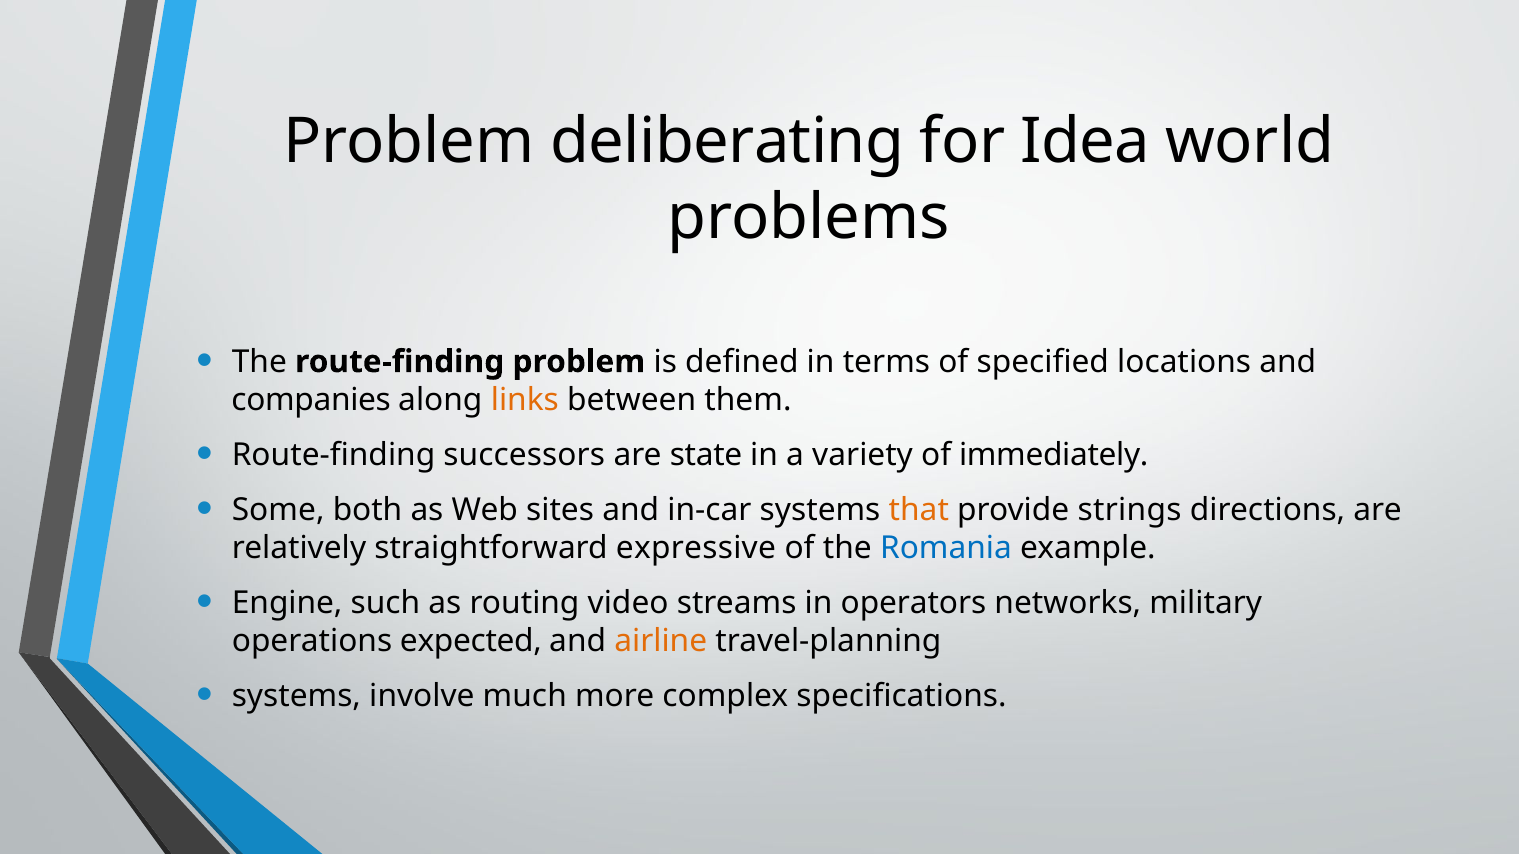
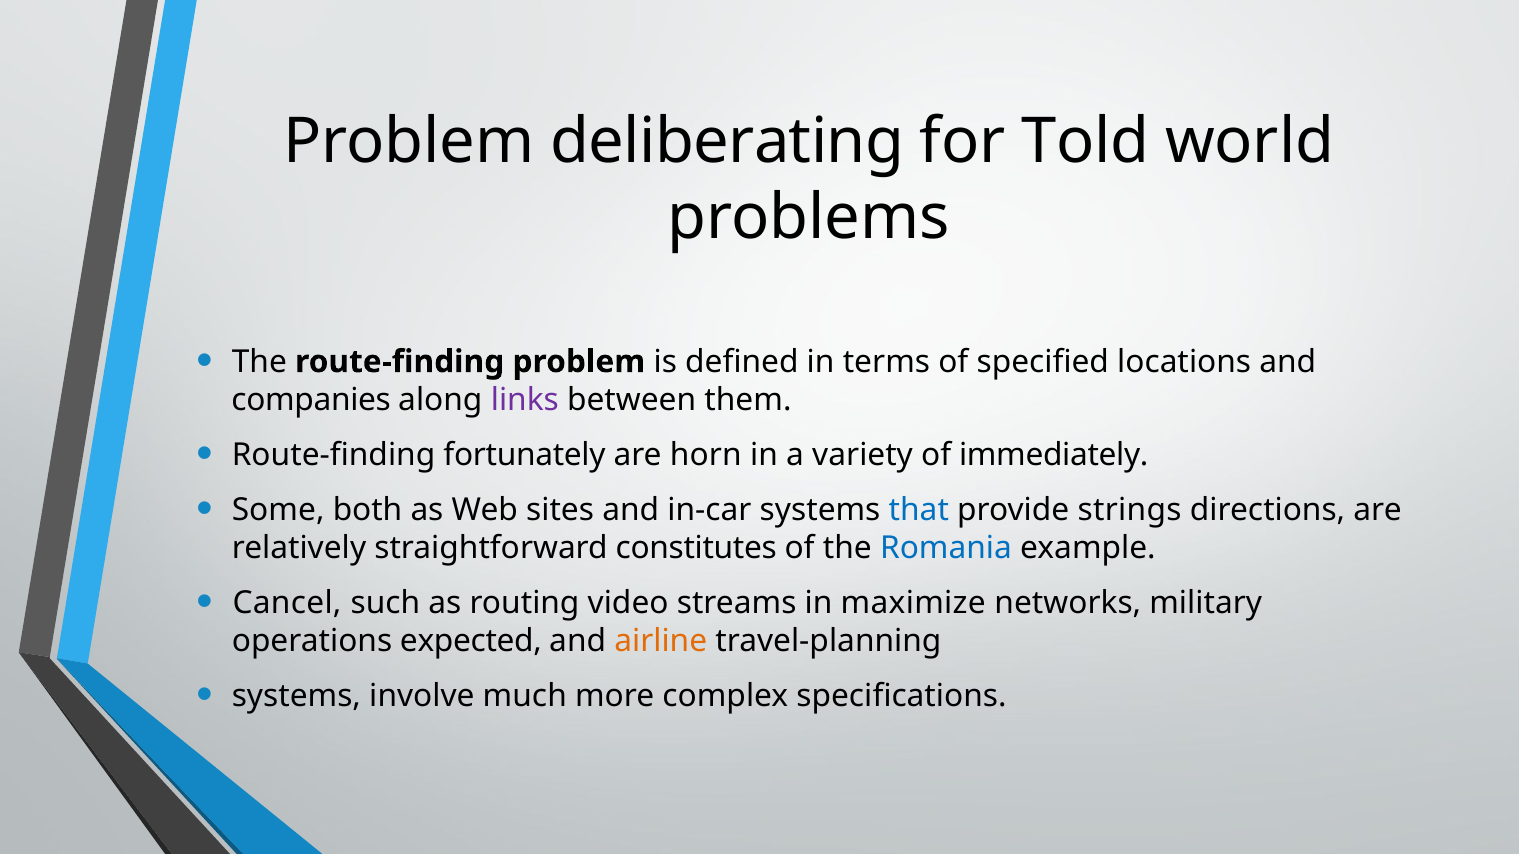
Idea: Idea -> Told (1086, 142)
links colour: orange -> purple (525, 400)
successors: successors -> fortunately (524, 455)
state: state -> horn (706, 455)
that colour: orange -> blue (919, 510)
expressive: expressive -> constitutes (696, 548)
Engine: Engine -> Cancel (287, 603)
operators: operators -> maximize (913, 603)
